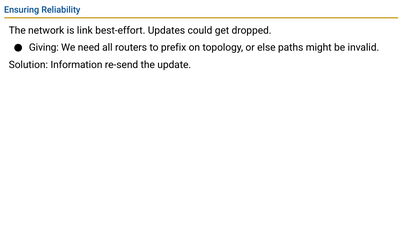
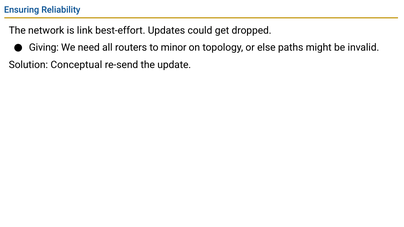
prefix: prefix -> minor (174, 48)
Information: Information -> Conceptual (76, 65)
